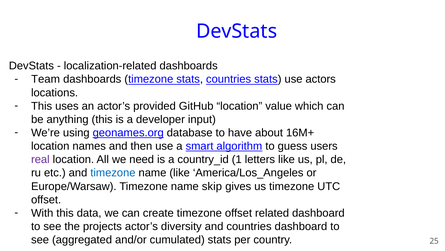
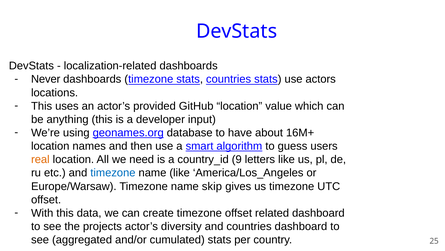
Team: Team -> Never (46, 79)
real colour: purple -> orange (40, 159)
1: 1 -> 9 (237, 159)
